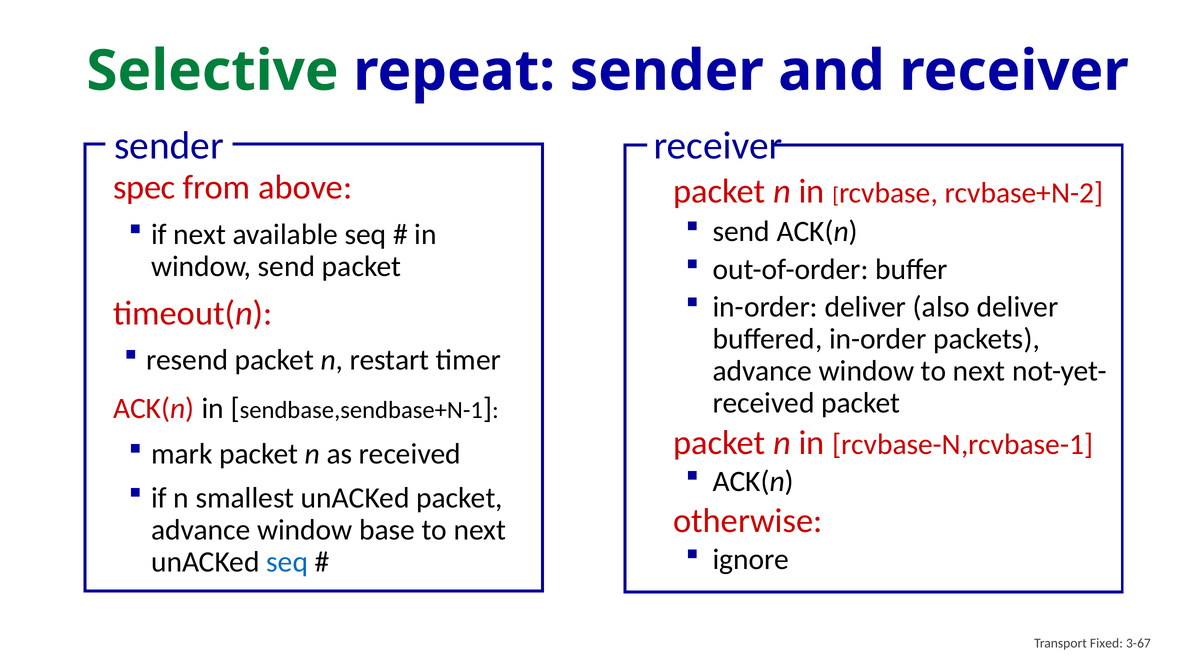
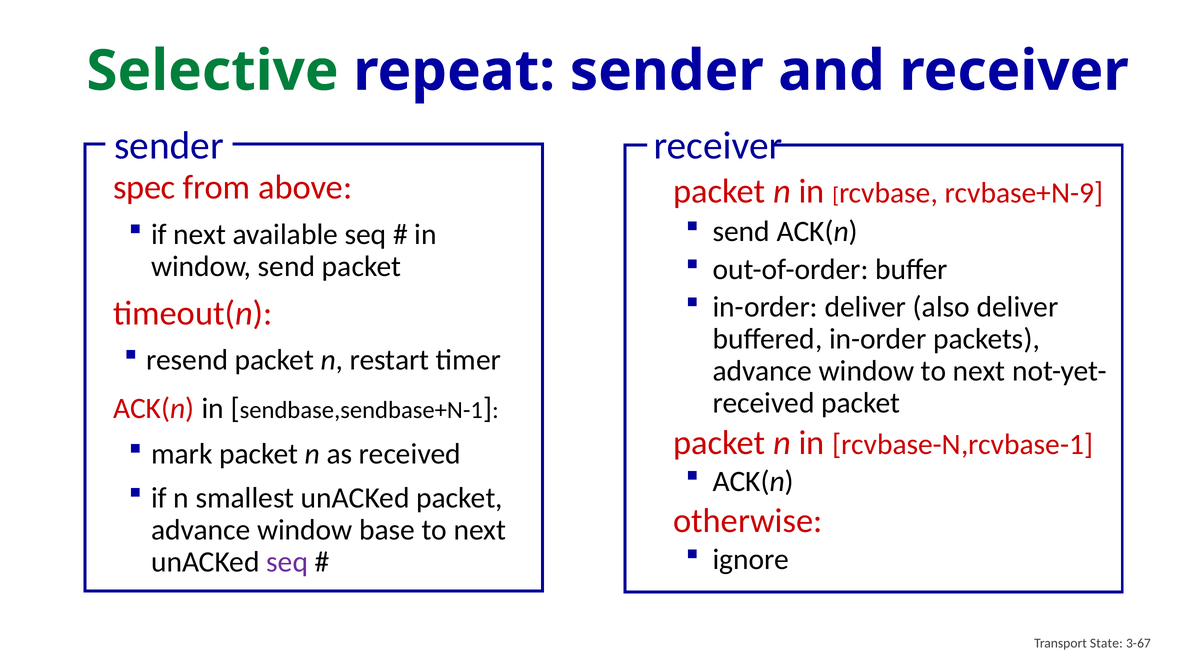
rcvbase+N-2: rcvbase+N-2 -> rcvbase+N-9 (1024, 193)
seq colour: blue -> purple (287, 562)
Fixed: Fixed -> State (1106, 643)
